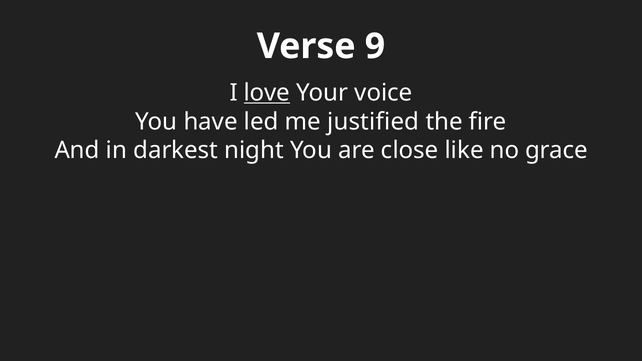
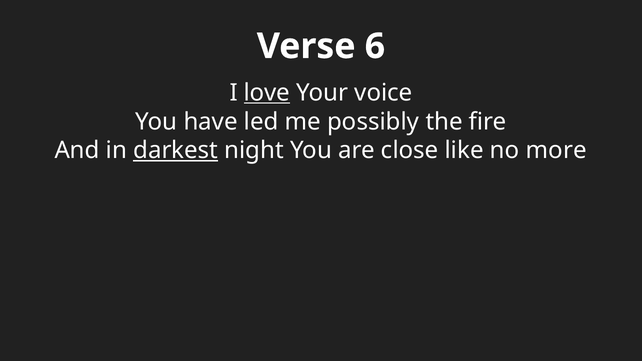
9: 9 -> 6 (375, 46)
justified: justified -> possibly (373, 122)
darkest underline: none -> present (176, 151)
grace: grace -> more (556, 151)
